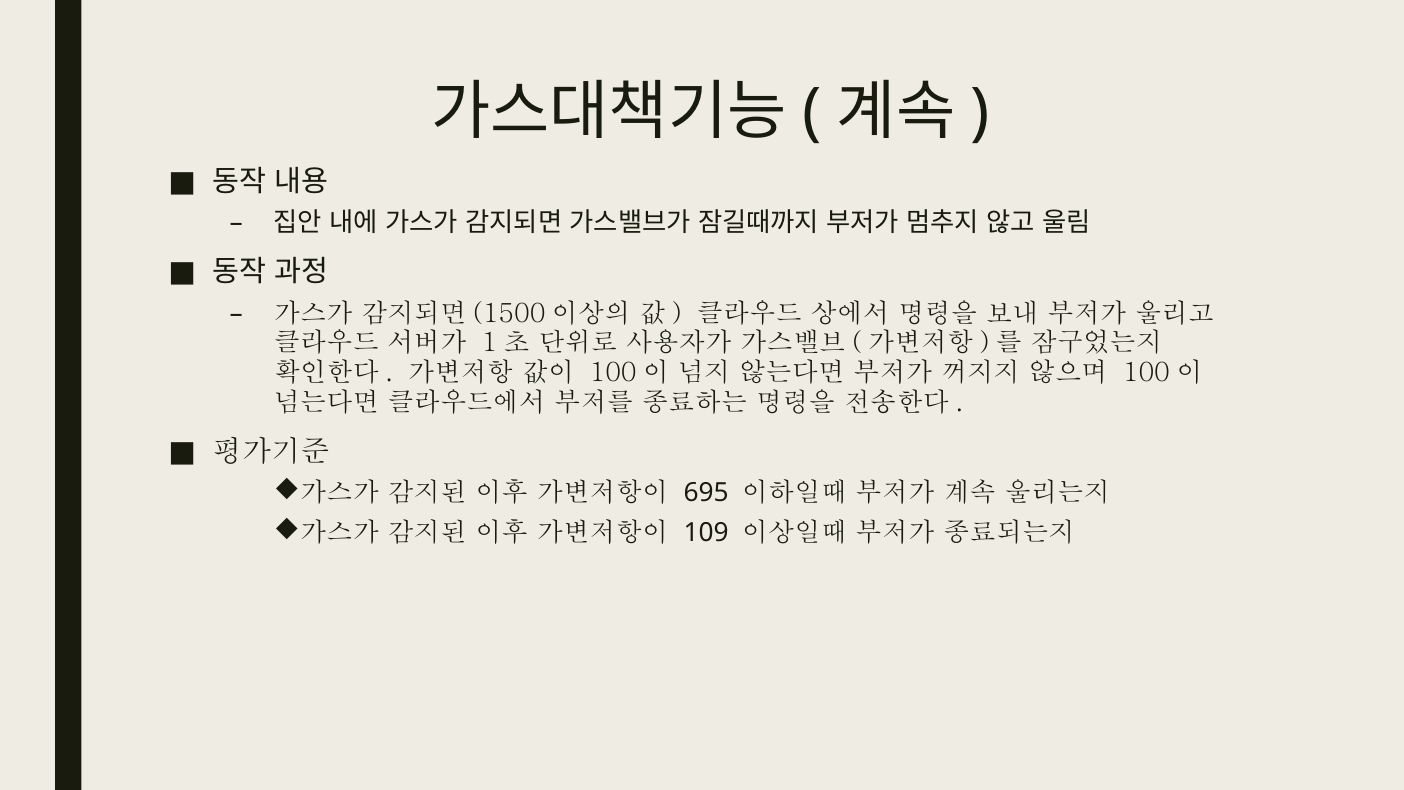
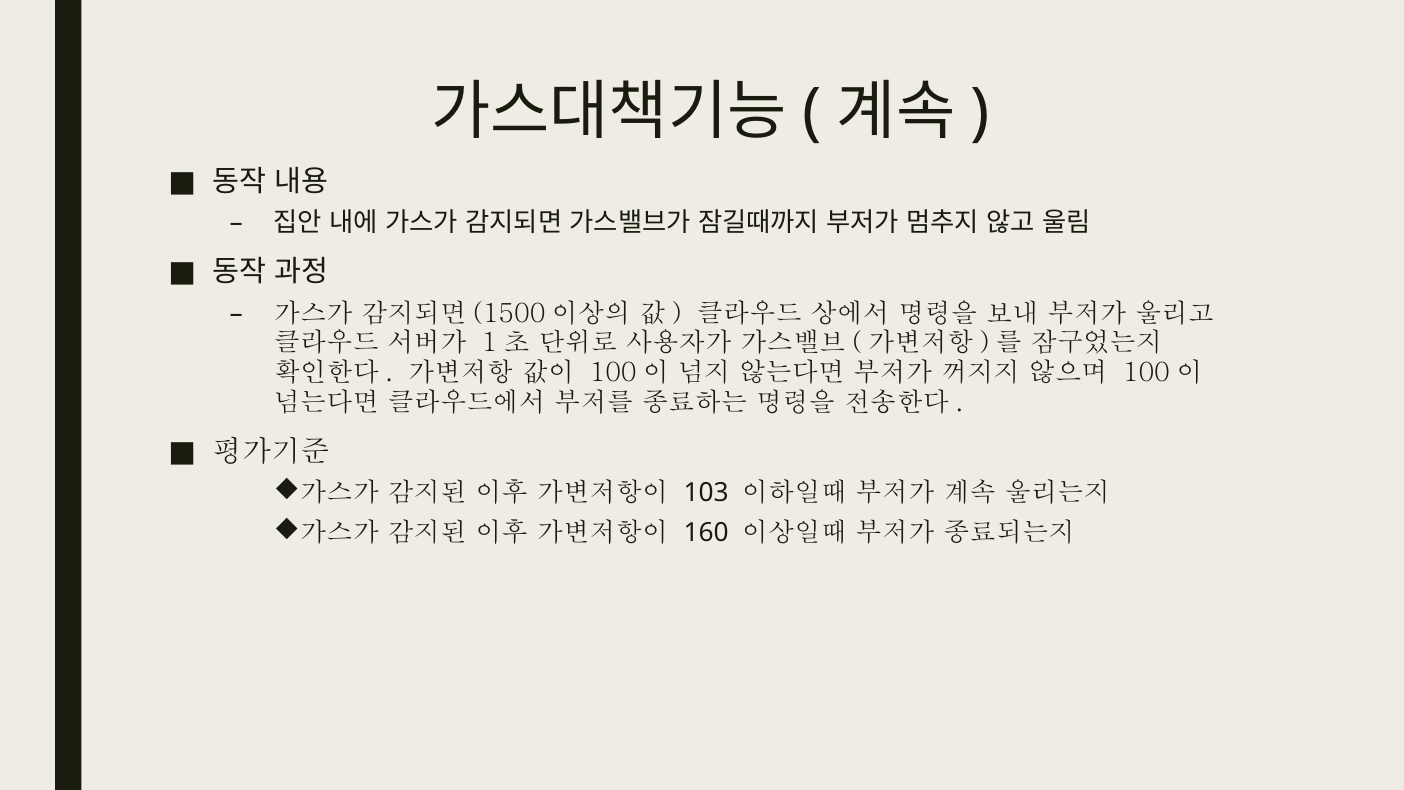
695: 695 -> 103 (706, 493)
109: 109 -> 160 (706, 533)
